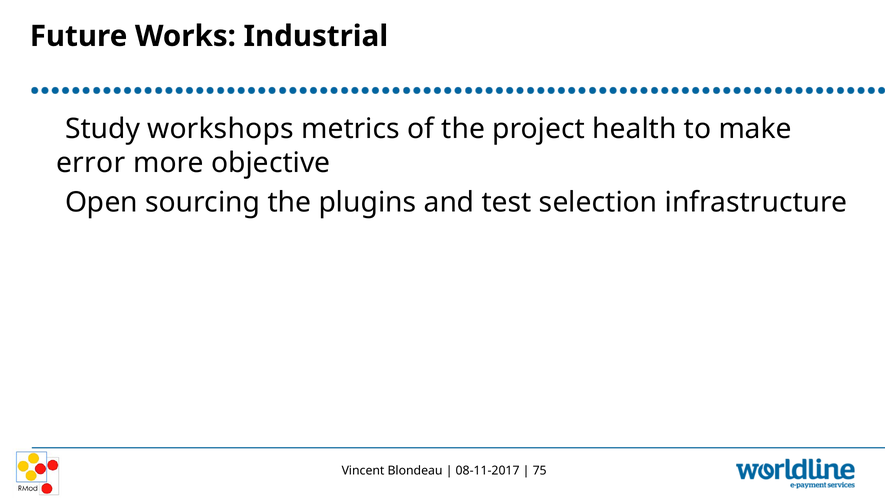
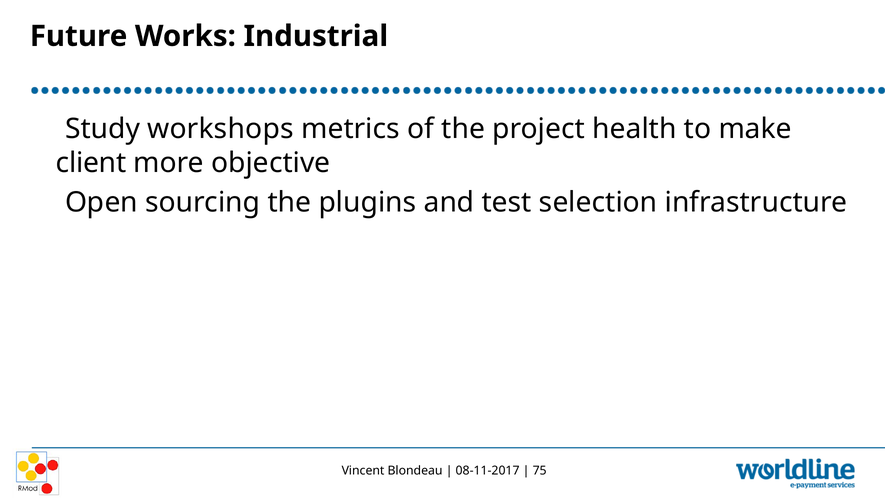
error: error -> client (91, 163)
